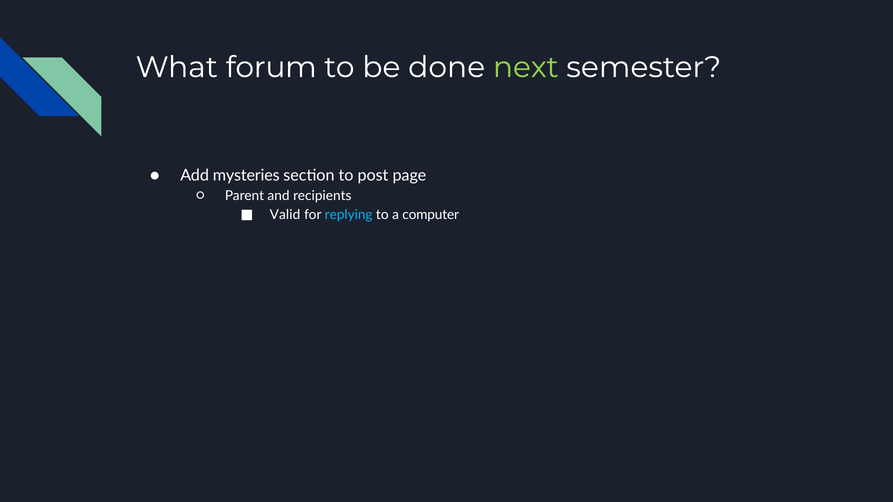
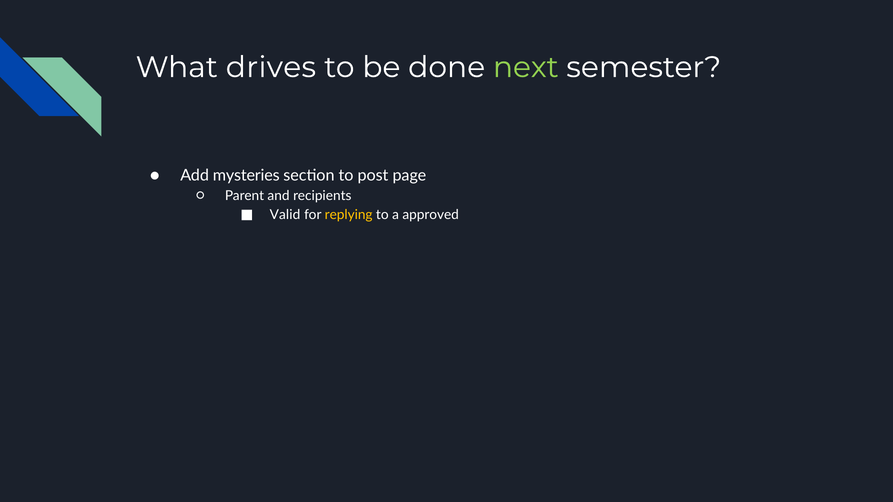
forum: forum -> drives (271, 67)
replying colour: light blue -> yellow (349, 215)
computer: computer -> approved (431, 215)
